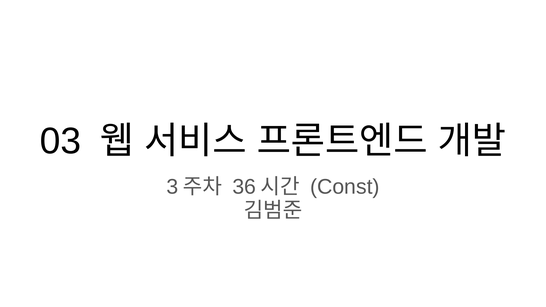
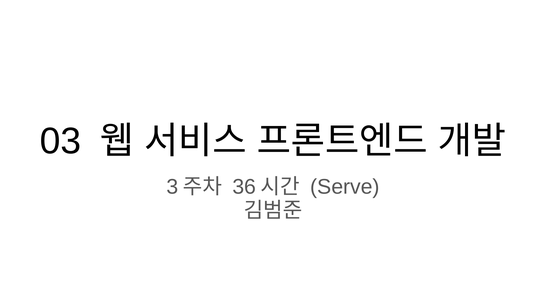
Const: Const -> Serve (345, 187)
